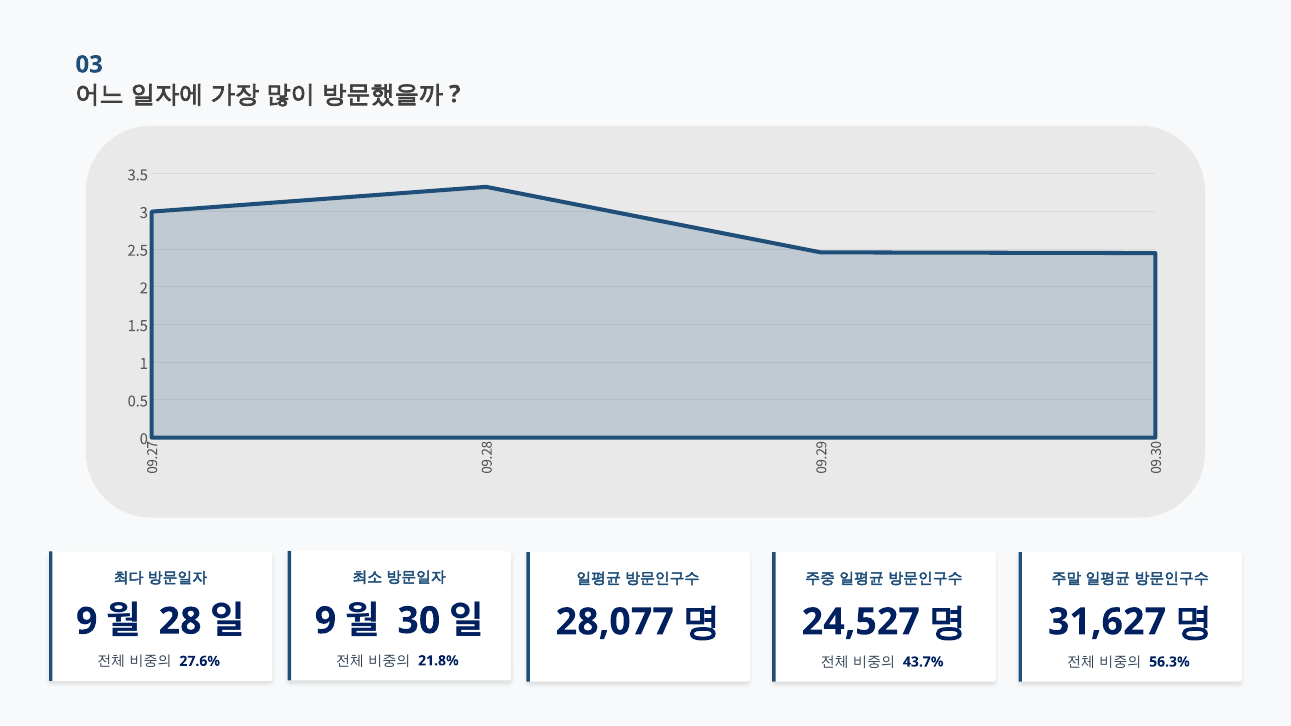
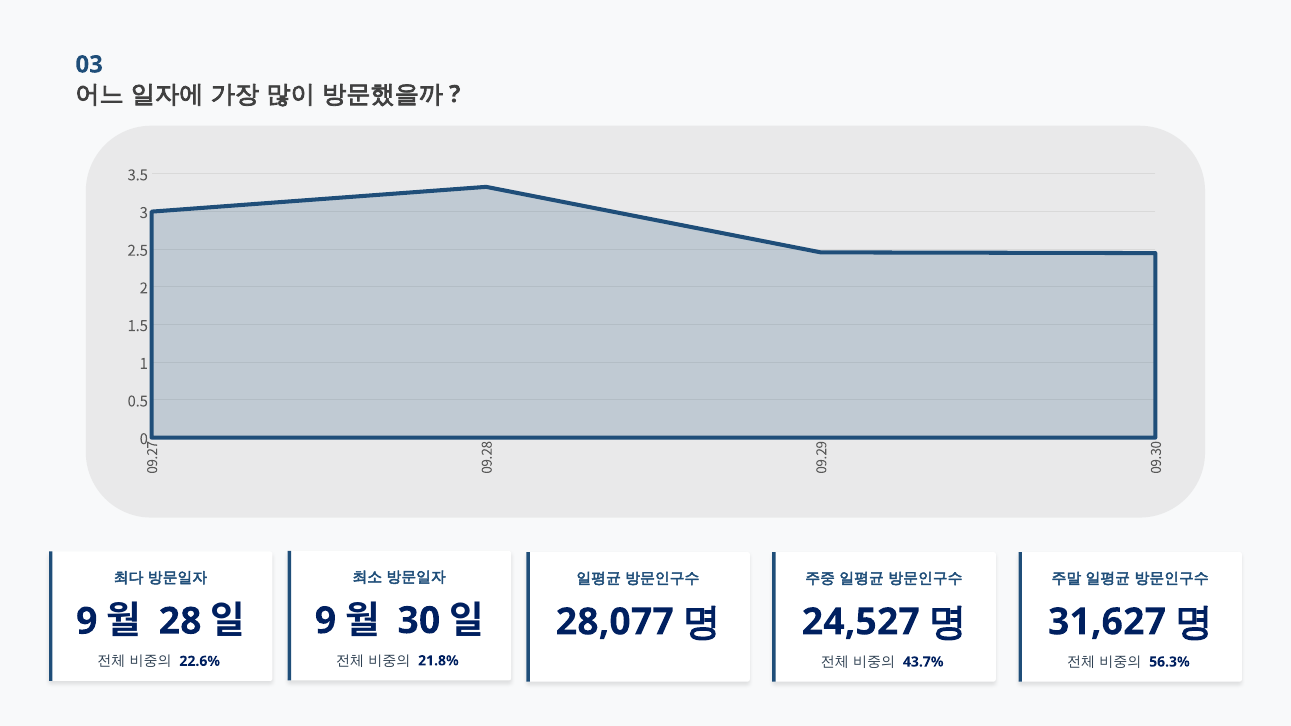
27.6%: 27.6% -> 22.6% (200, 661)
